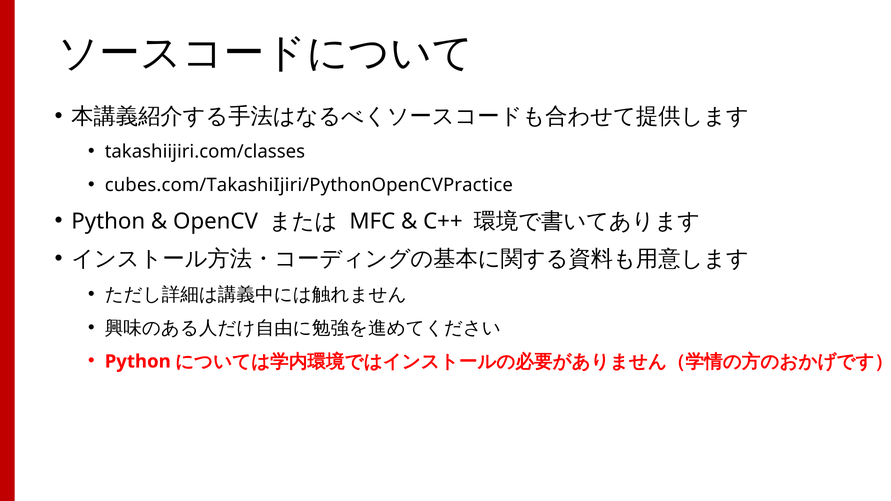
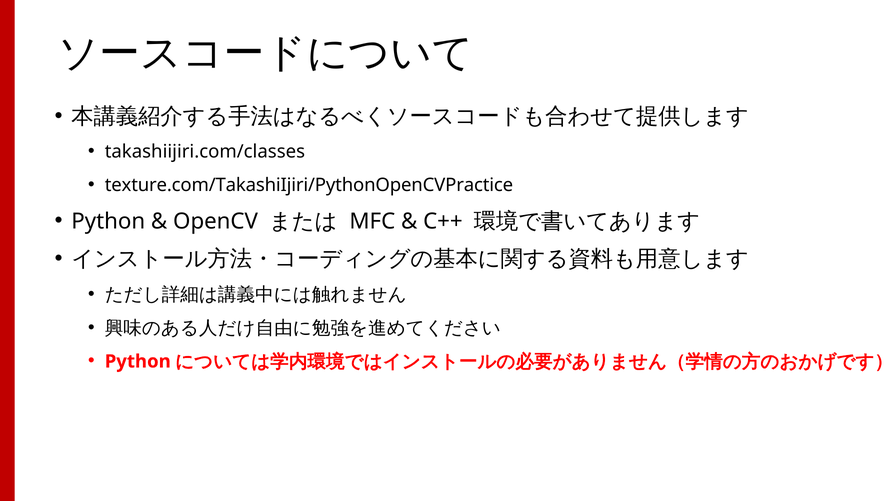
cubes.com/TakashiIjiri/PythonOpenCVPractice: cubes.com/TakashiIjiri/PythonOpenCVPractice -> texture.com/TakashiIjiri/PythonOpenCVPractice (309, 185)
